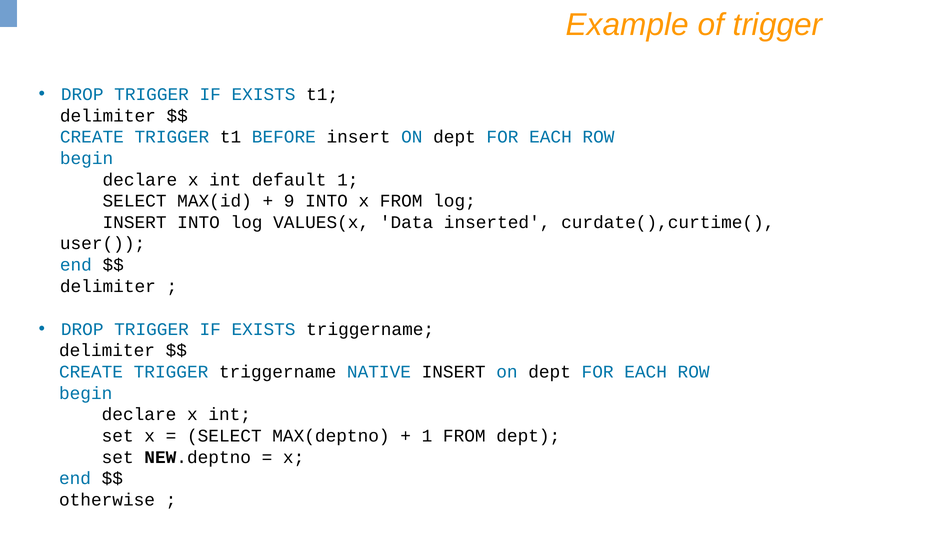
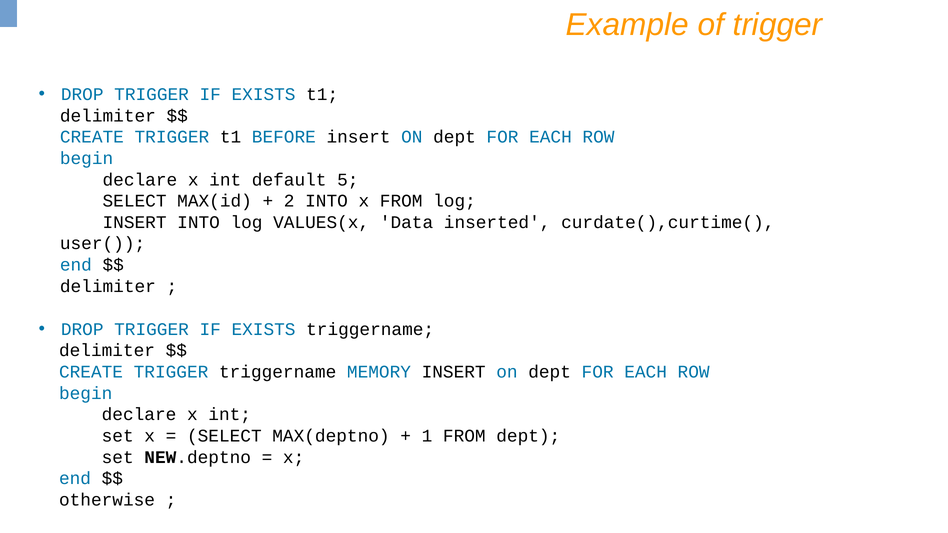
default 1: 1 -> 5 (348, 180)
9: 9 -> 2 (289, 201)
NATIVE: NATIVE -> MEMORY (379, 372)
